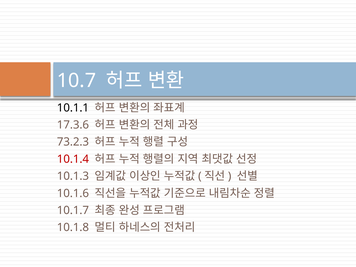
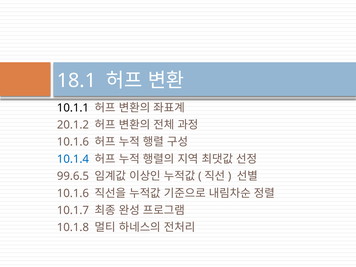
10.7: 10.7 -> 18.1 (76, 80)
17.3.6: 17.3.6 -> 20.1.2 (73, 125)
73.2.3: 73.2.3 -> 10.1.6 (73, 142)
10.1.4 colour: red -> blue (73, 159)
10.1.3: 10.1.3 -> 99.6.5 (73, 176)
